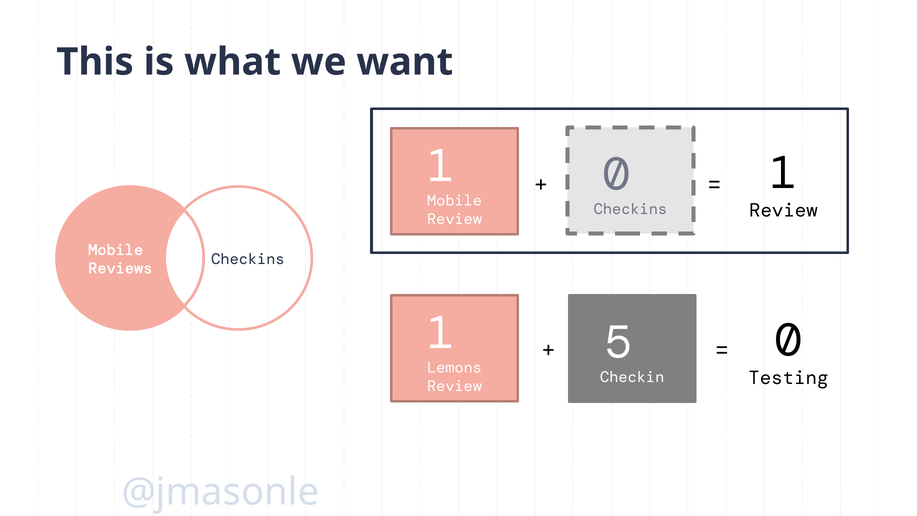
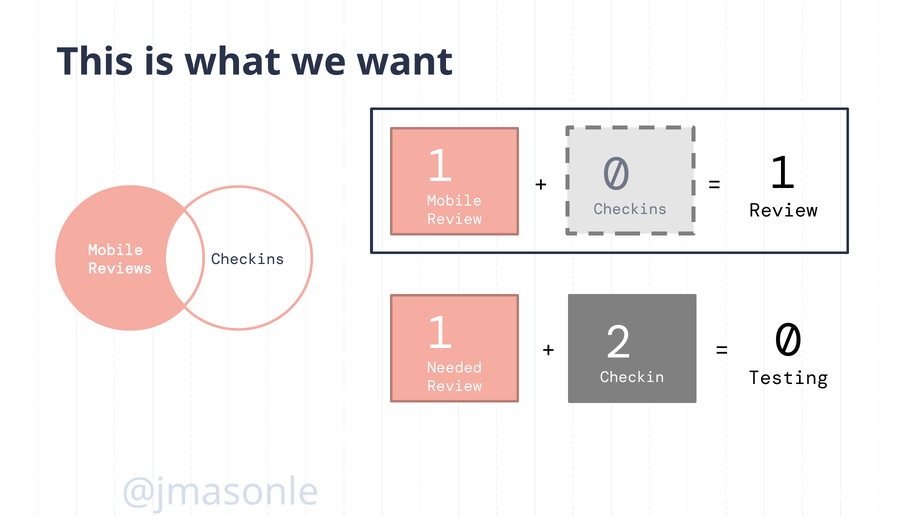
5: 5 -> 2 (619, 342)
Lemons: Lemons -> Needed (455, 368)
